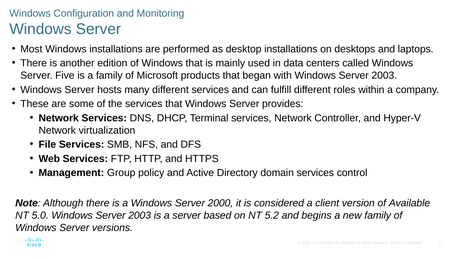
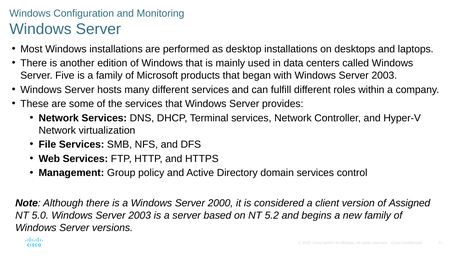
Available: Available -> Assigned (410, 203)
